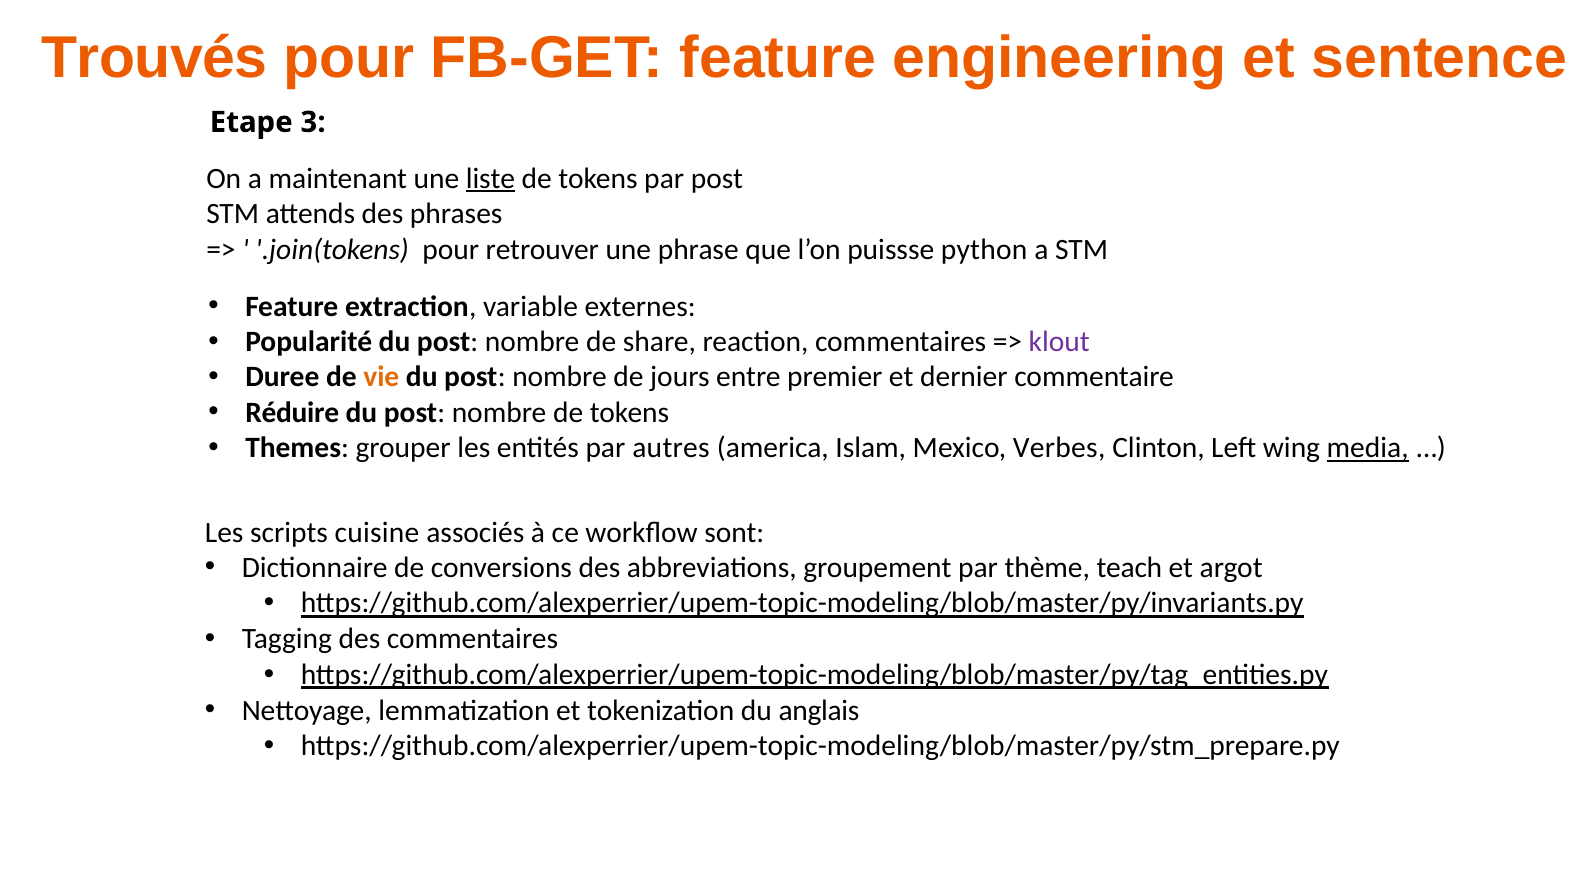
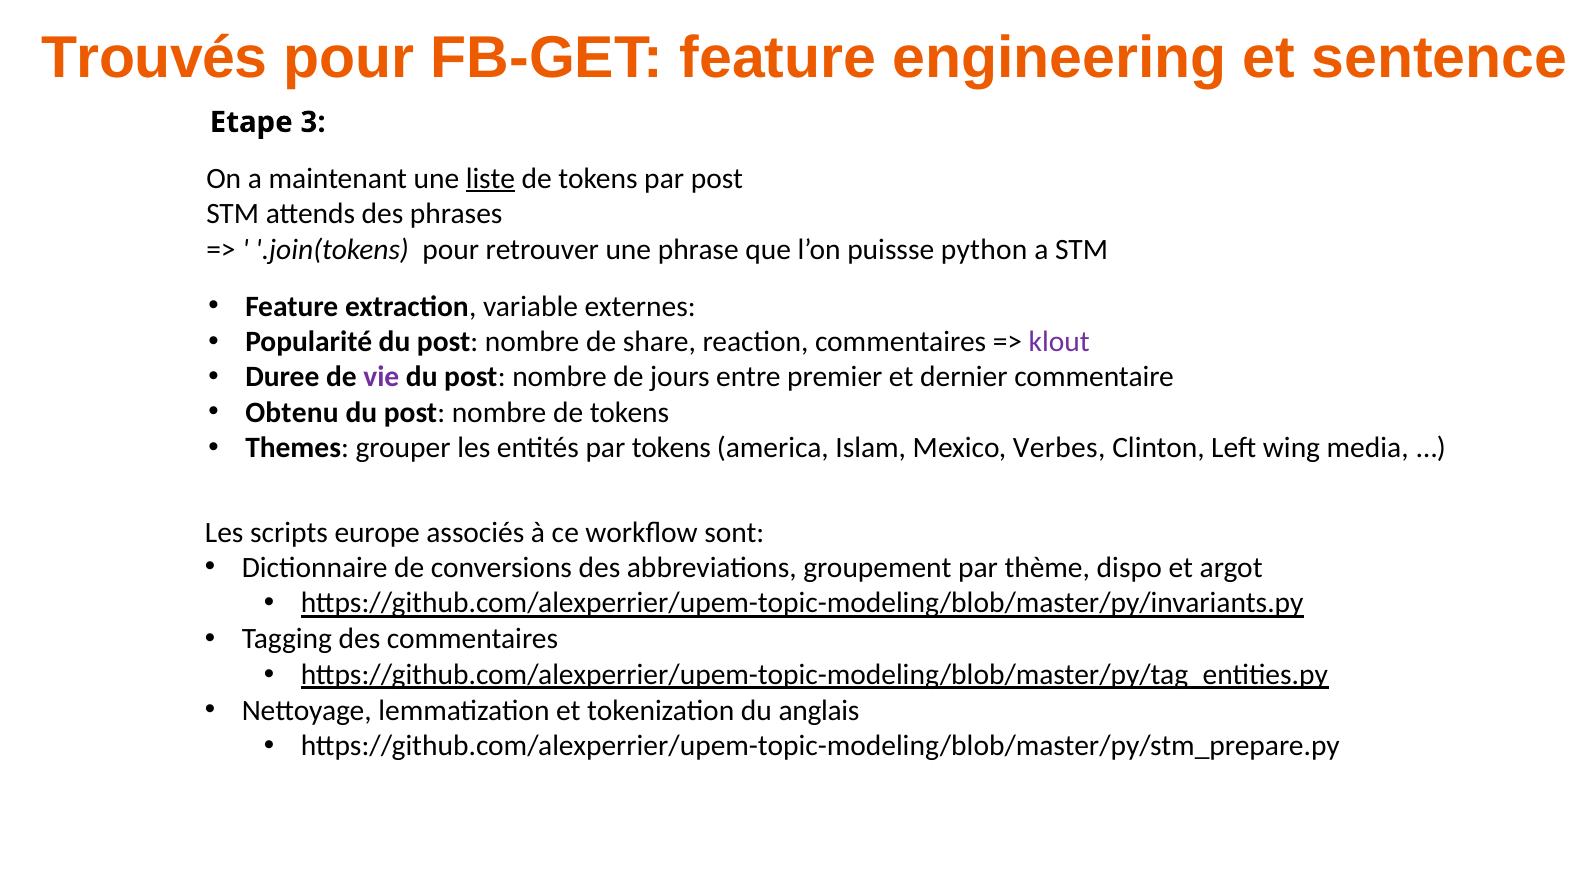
vie colour: orange -> purple (381, 377)
Réduire: Réduire -> Obtenu (292, 413)
par autres: autres -> tokens (671, 448)
media underline: present -> none (1368, 448)
cuisine: cuisine -> europe (377, 532)
teach: teach -> dispo (1129, 568)
